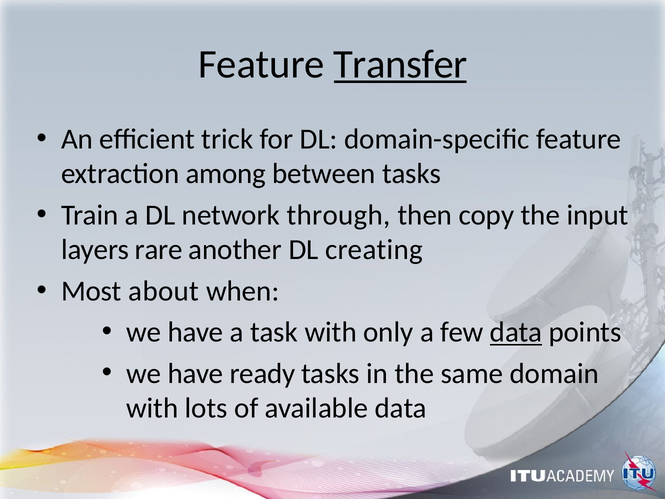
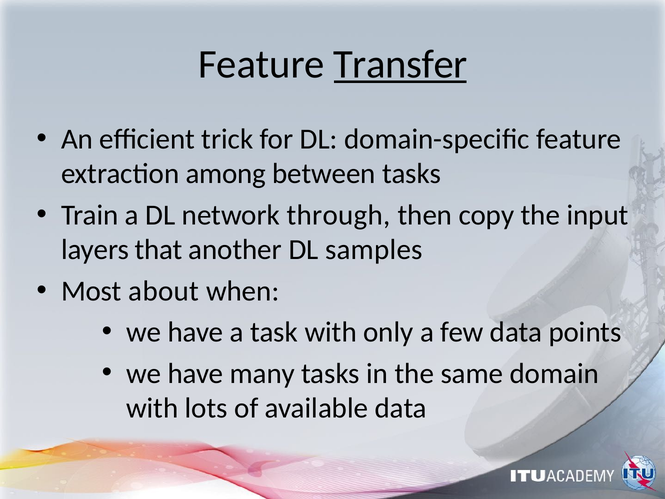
rare: rare -> that (159, 250)
creating: creating -> samples (374, 250)
data underline: present -> none (516, 332)
ready: ready -> many (262, 373)
